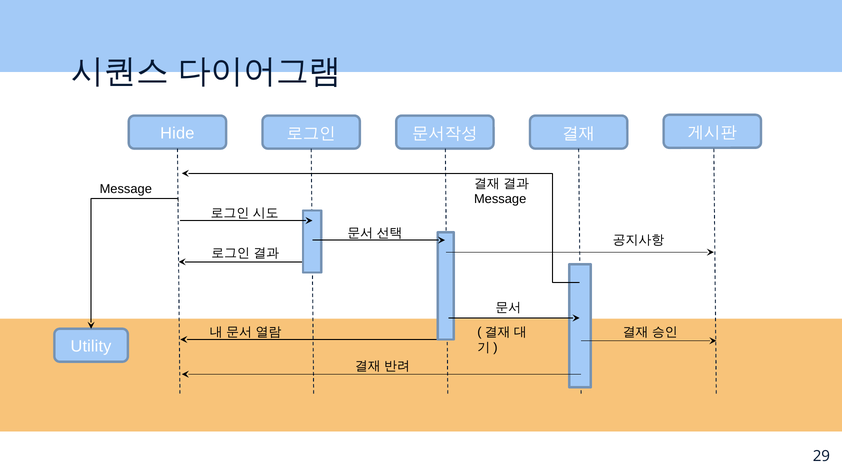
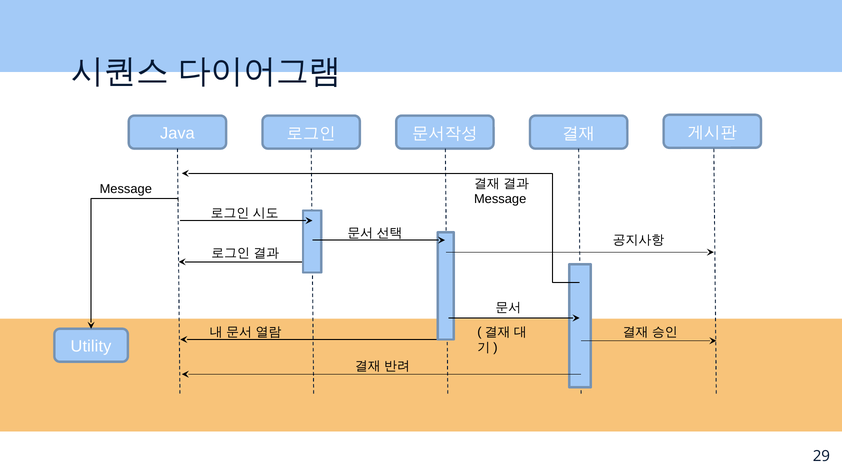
Hide: Hide -> Java (177, 133)
